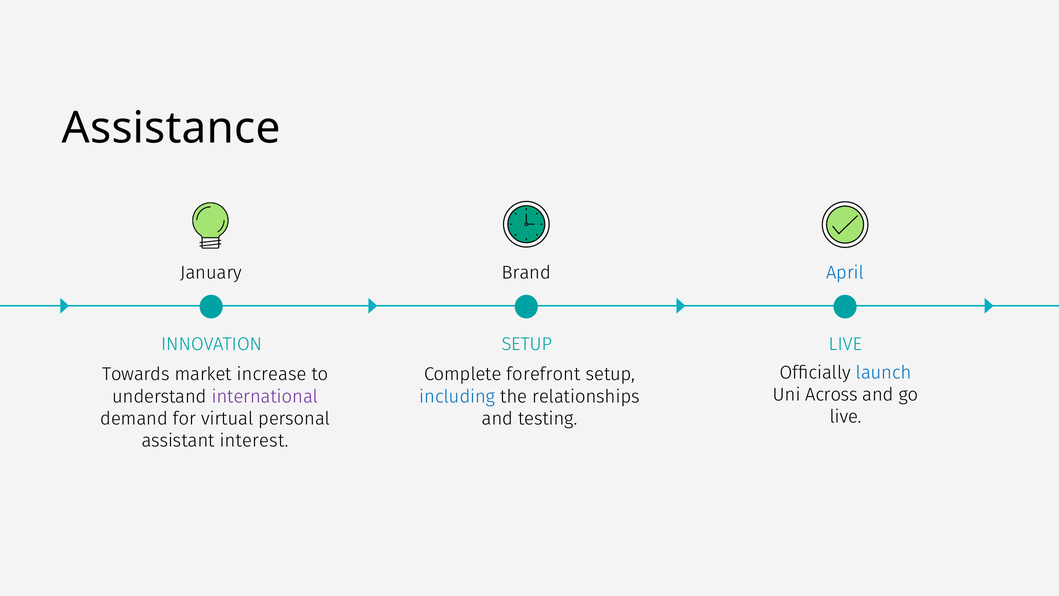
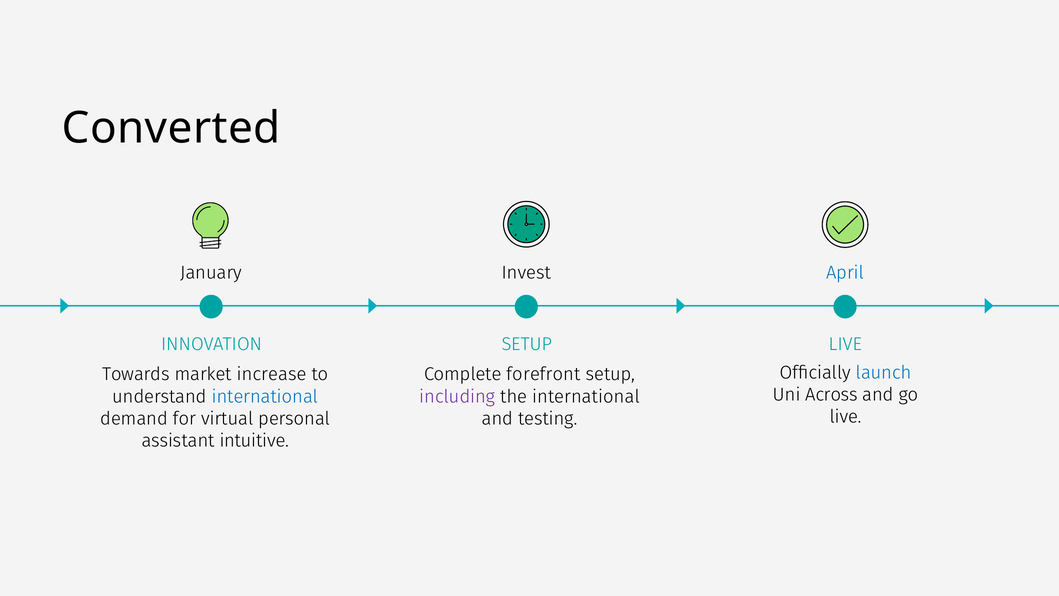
Assistance: Assistance -> Converted (171, 128)
Brand: Brand -> Invest (526, 272)
international colour: purple -> blue (265, 396)
including colour: blue -> purple (457, 396)
the relationships: relationships -> international (586, 396)
interest: interest -> intuitive (254, 440)
